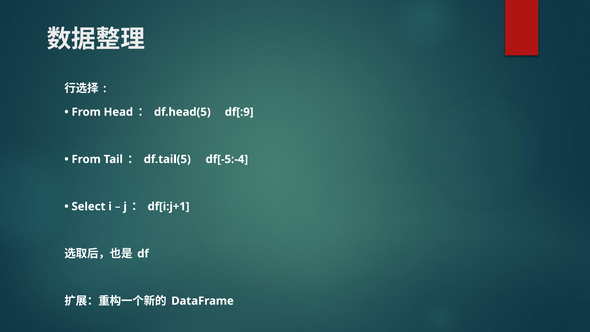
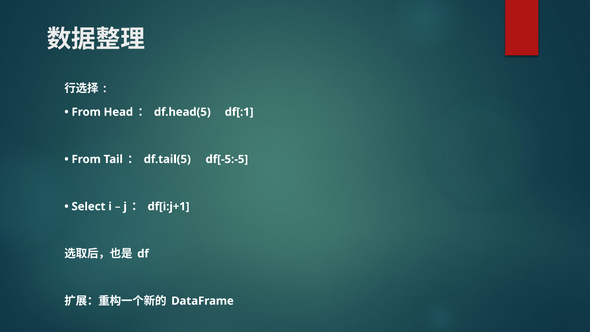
df[:9: df[:9 -> df[:1 (239, 112)
df[-5:-4: df[-5:-4 -> df[-5:-5 (227, 159)
